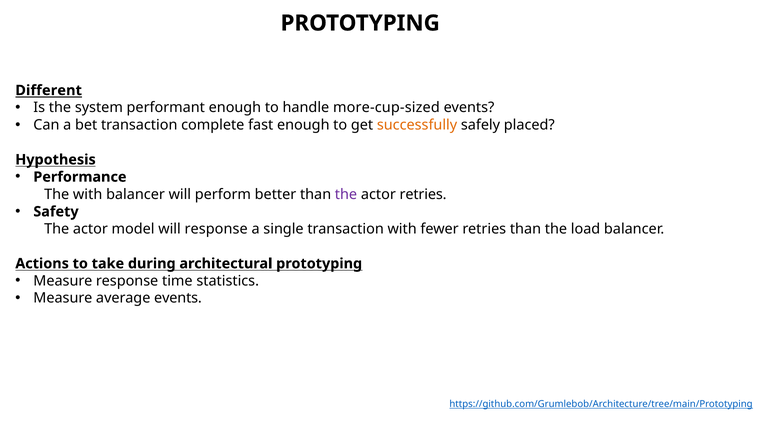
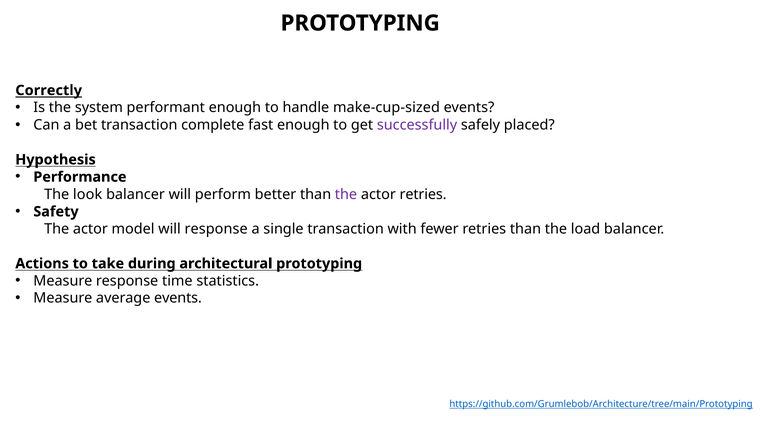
Different: Different -> Correctly (49, 90)
more-cup-sized: more-cup-sized -> make-cup-sized (386, 108)
successfully colour: orange -> purple (417, 125)
The with: with -> look (88, 194)
